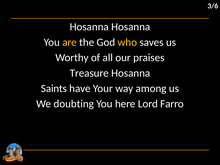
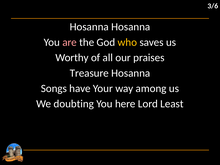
are colour: yellow -> pink (70, 42)
Saints: Saints -> Songs (54, 88)
Farro: Farro -> Least (172, 104)
